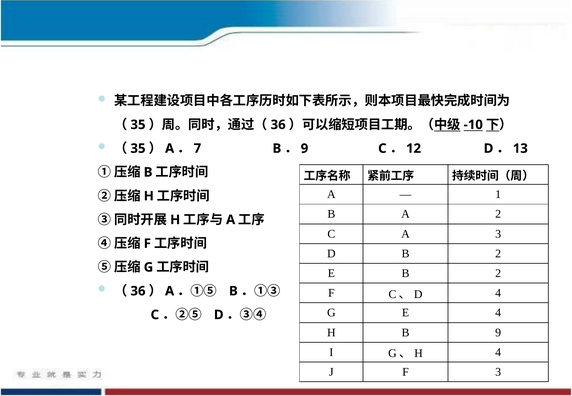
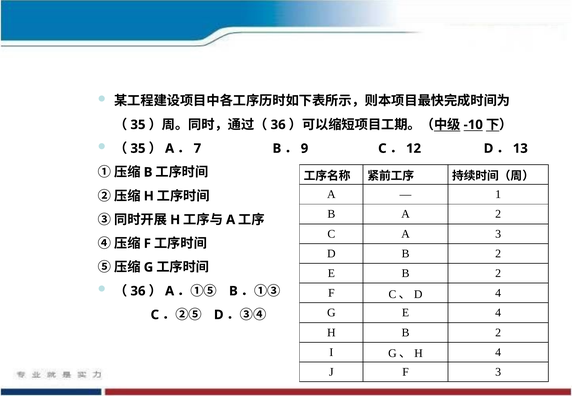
H B 9: 9 -> 2 (498, 332)
